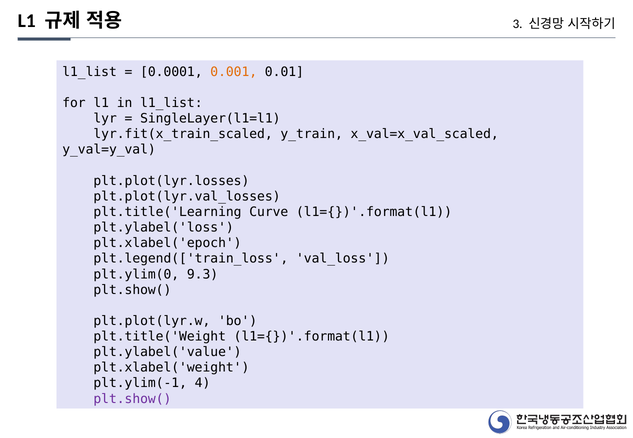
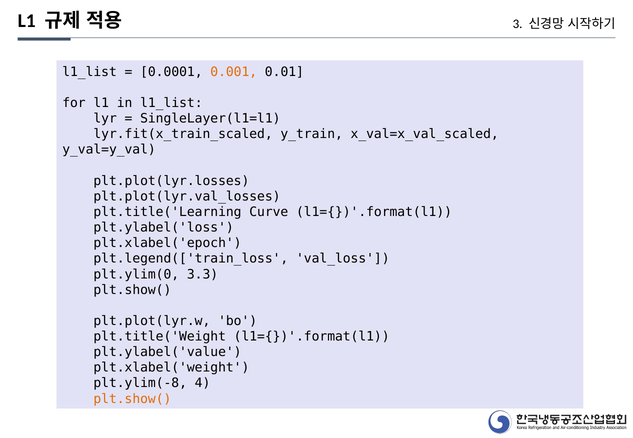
9.3: 9.3 -> 3.3 (203, 274)
plt.ylim(-1: plt.ylim(-1 -> plt.ylim(-8 (140, 383)
plt.show( colour: purple -> orange (132, 399)
